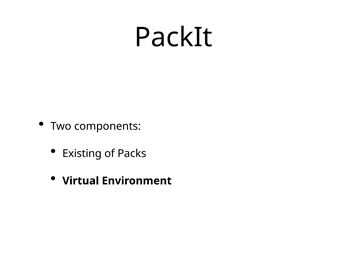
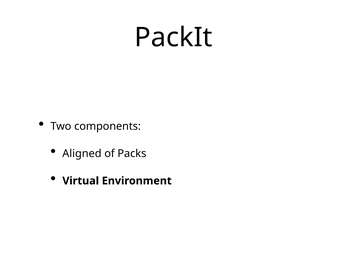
Existing: Existing -> Aligned (82, 154)
